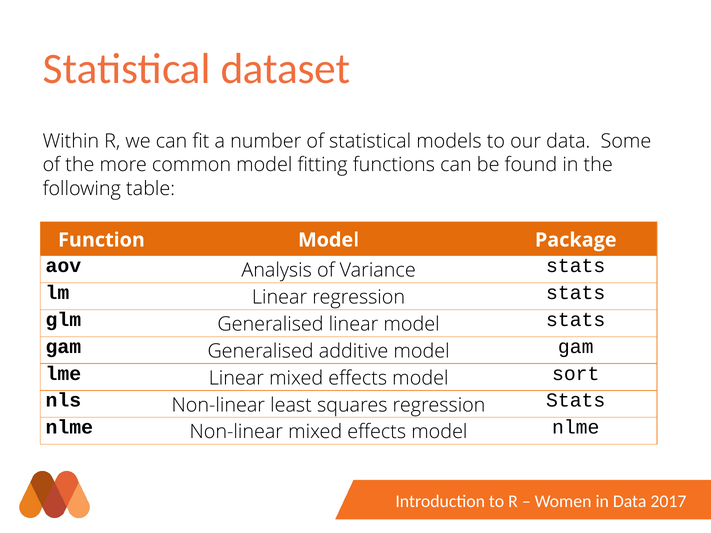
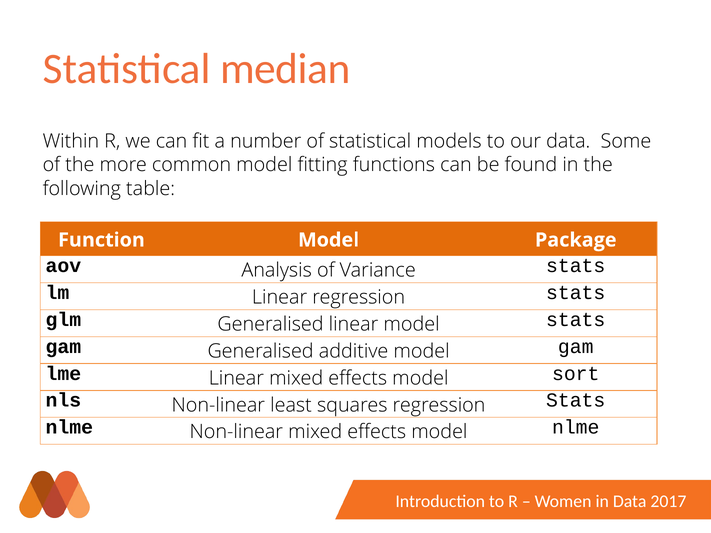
dataset: dataset -> median (285, 69)
